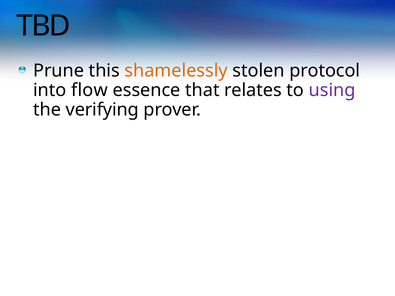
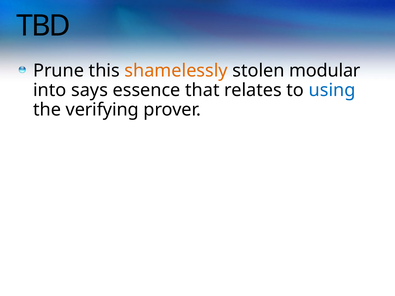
protocol: protocol -> modular (325, 71)
flow: flow -> says (90, 90)
using colour: purple -> blue (332, 90)
